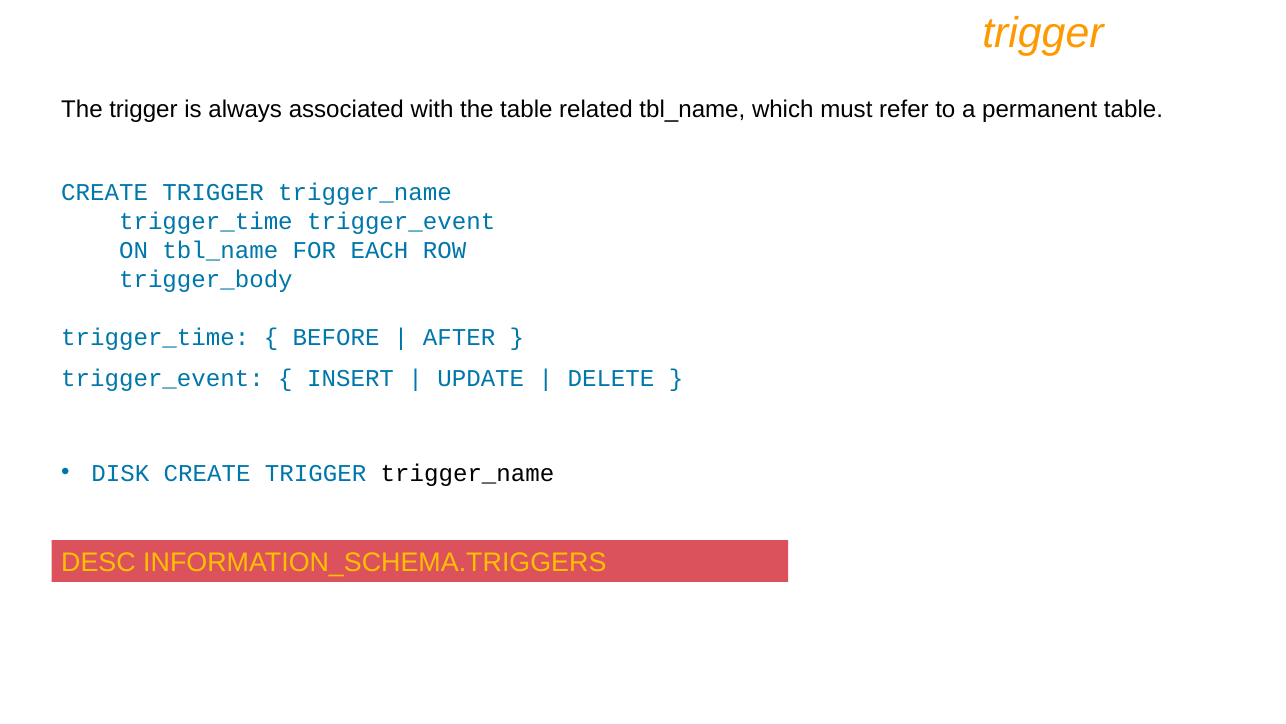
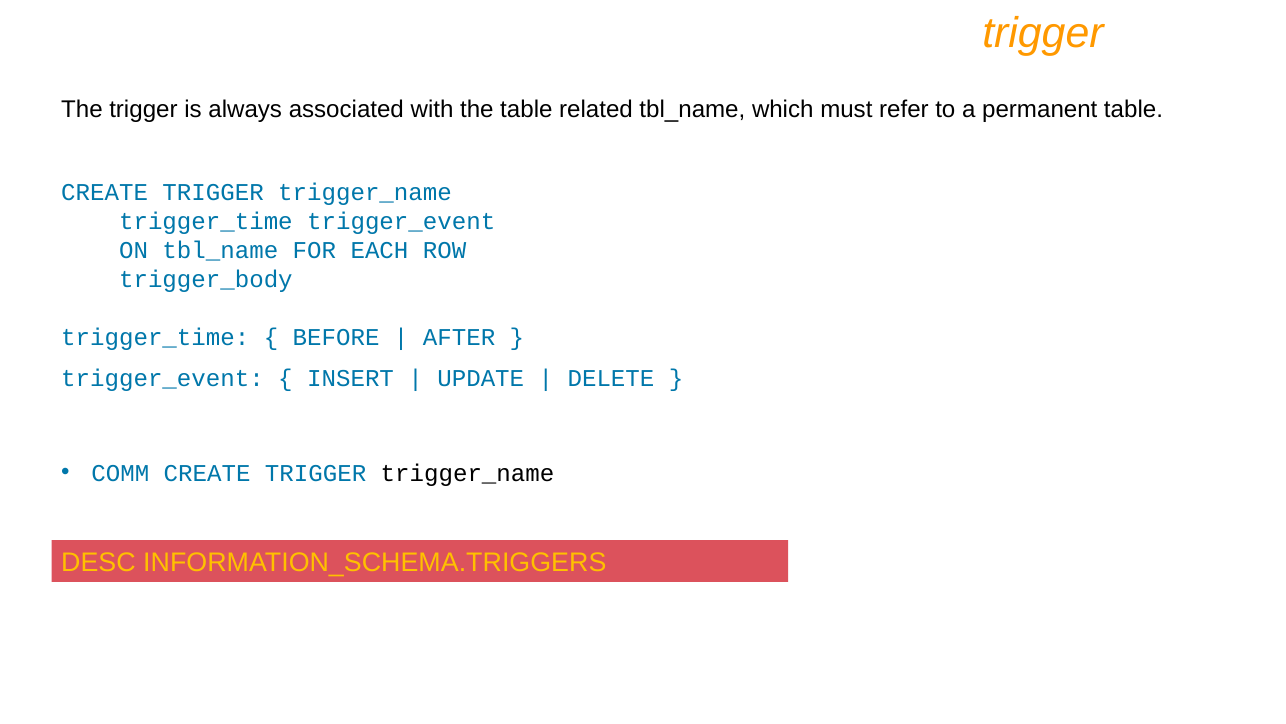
DISK: DISK -> COMM (120, 473)
